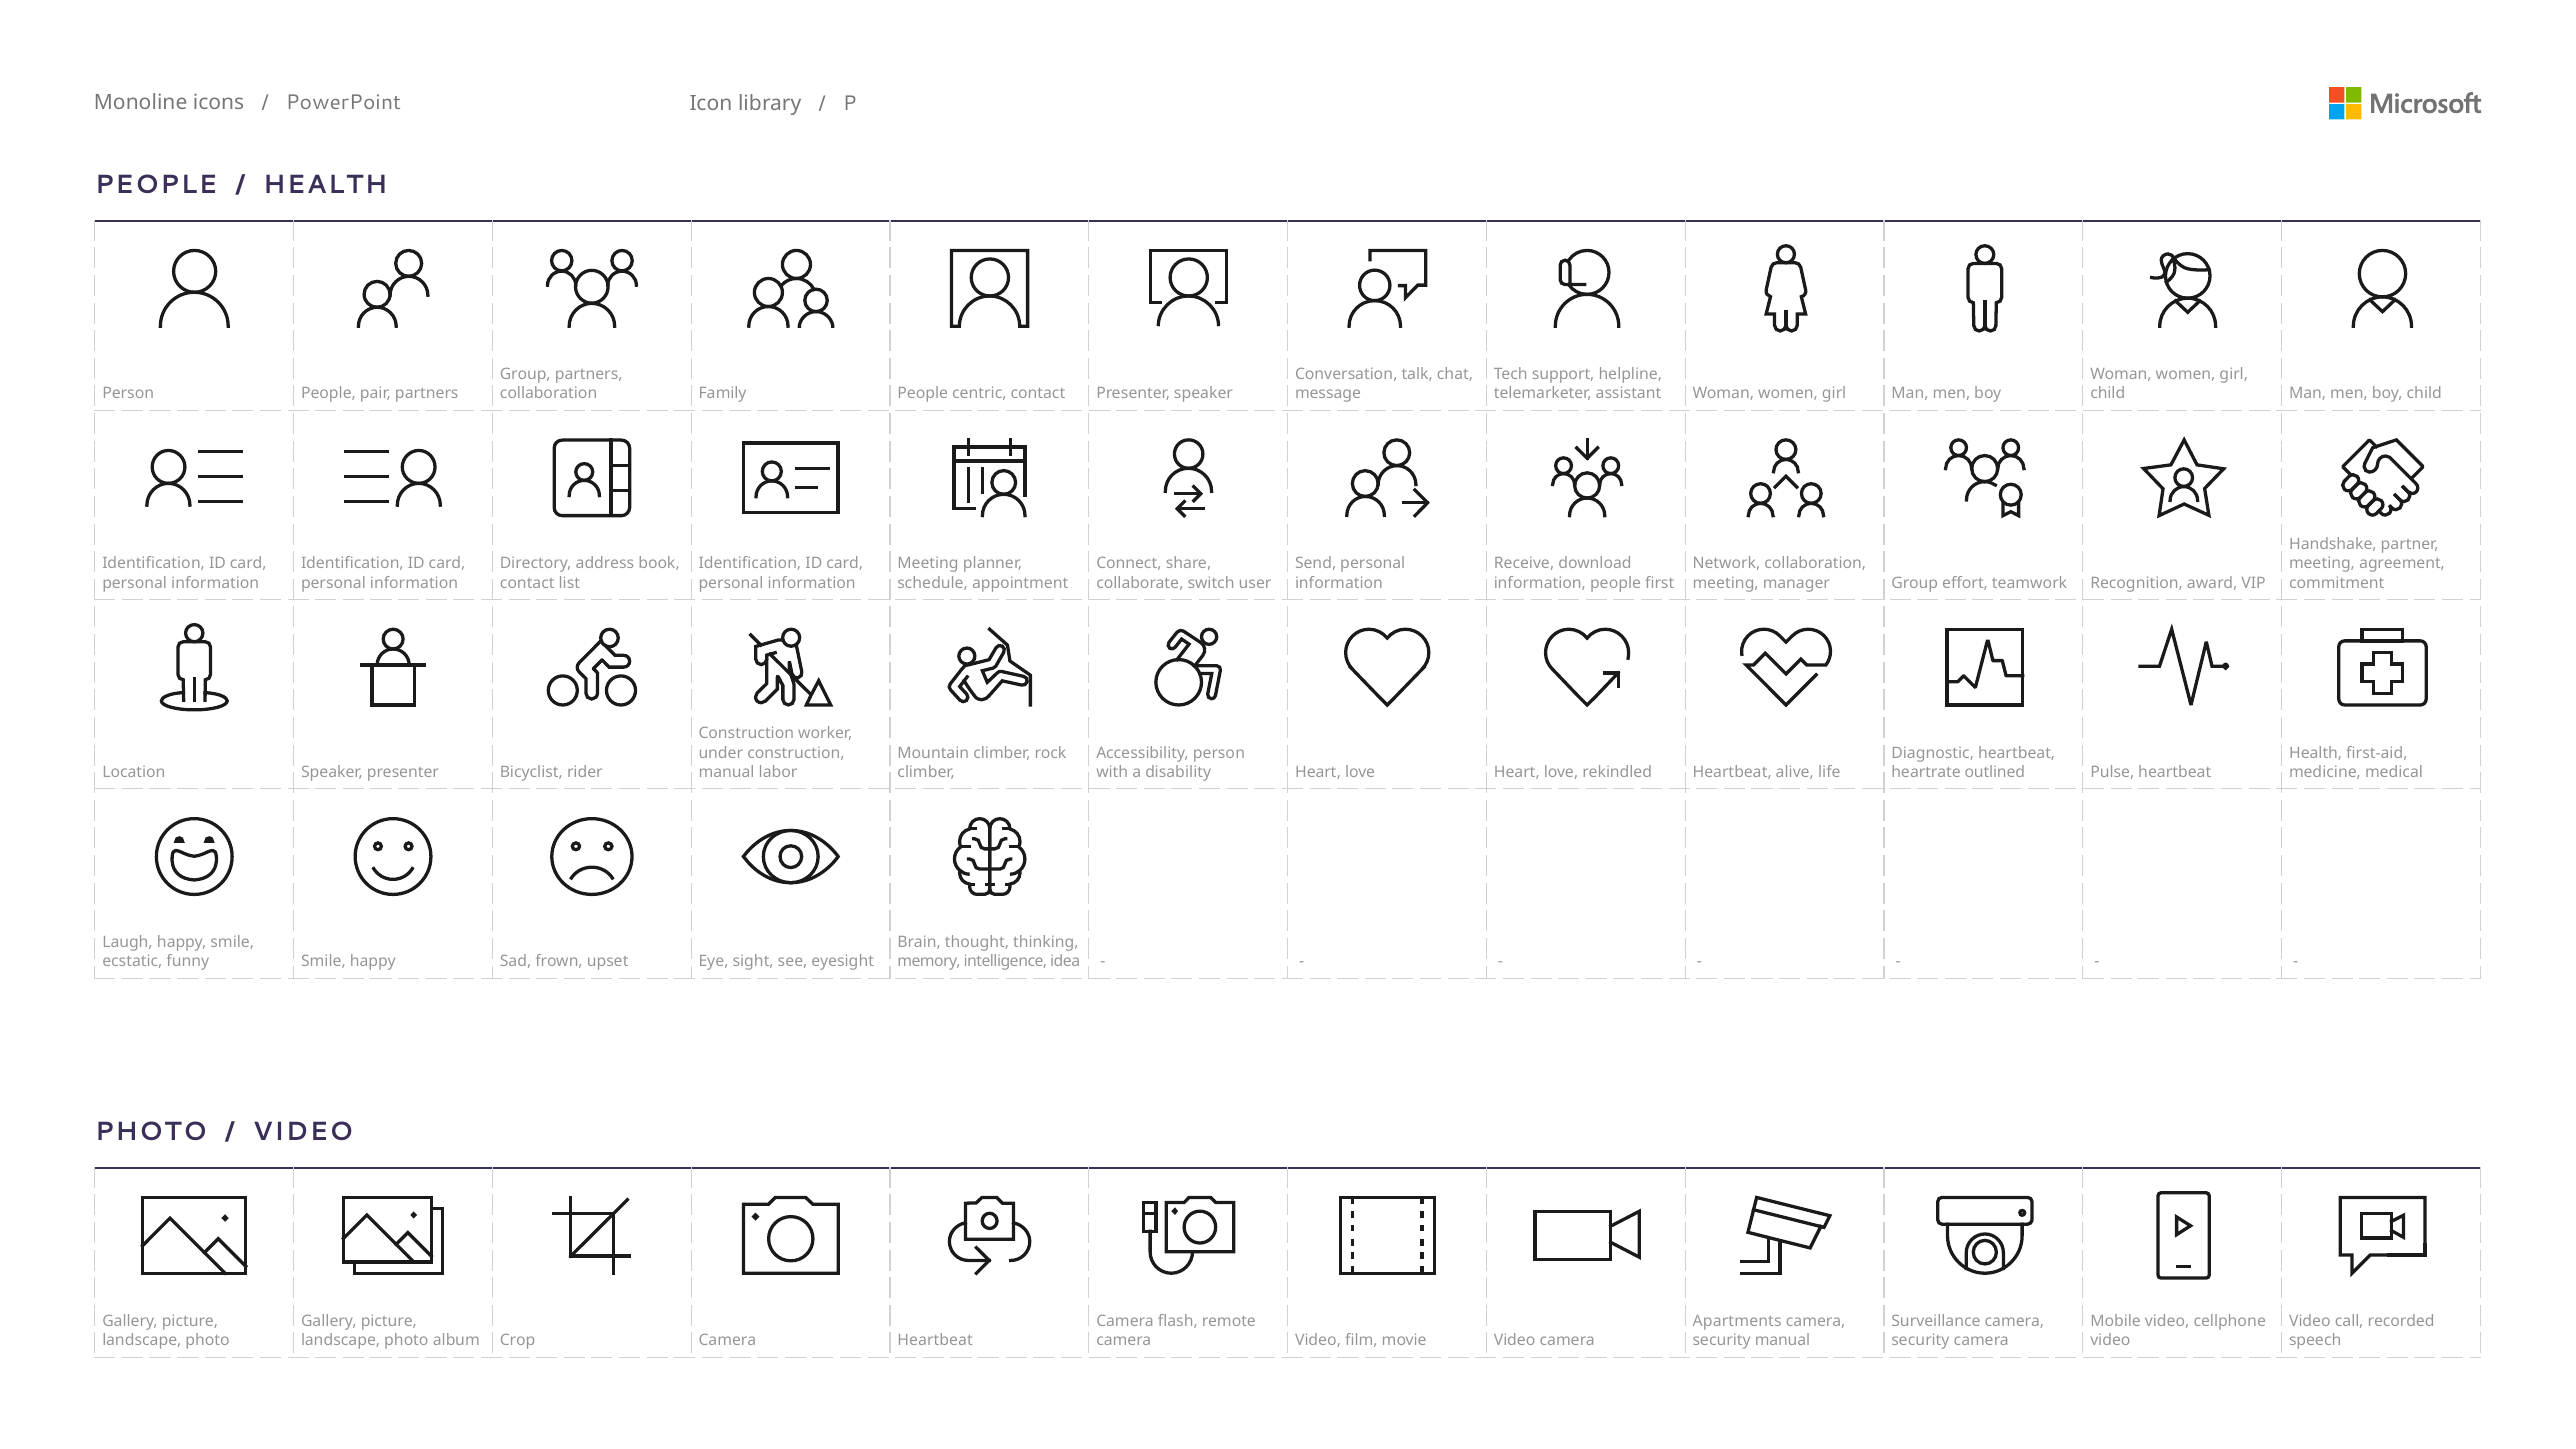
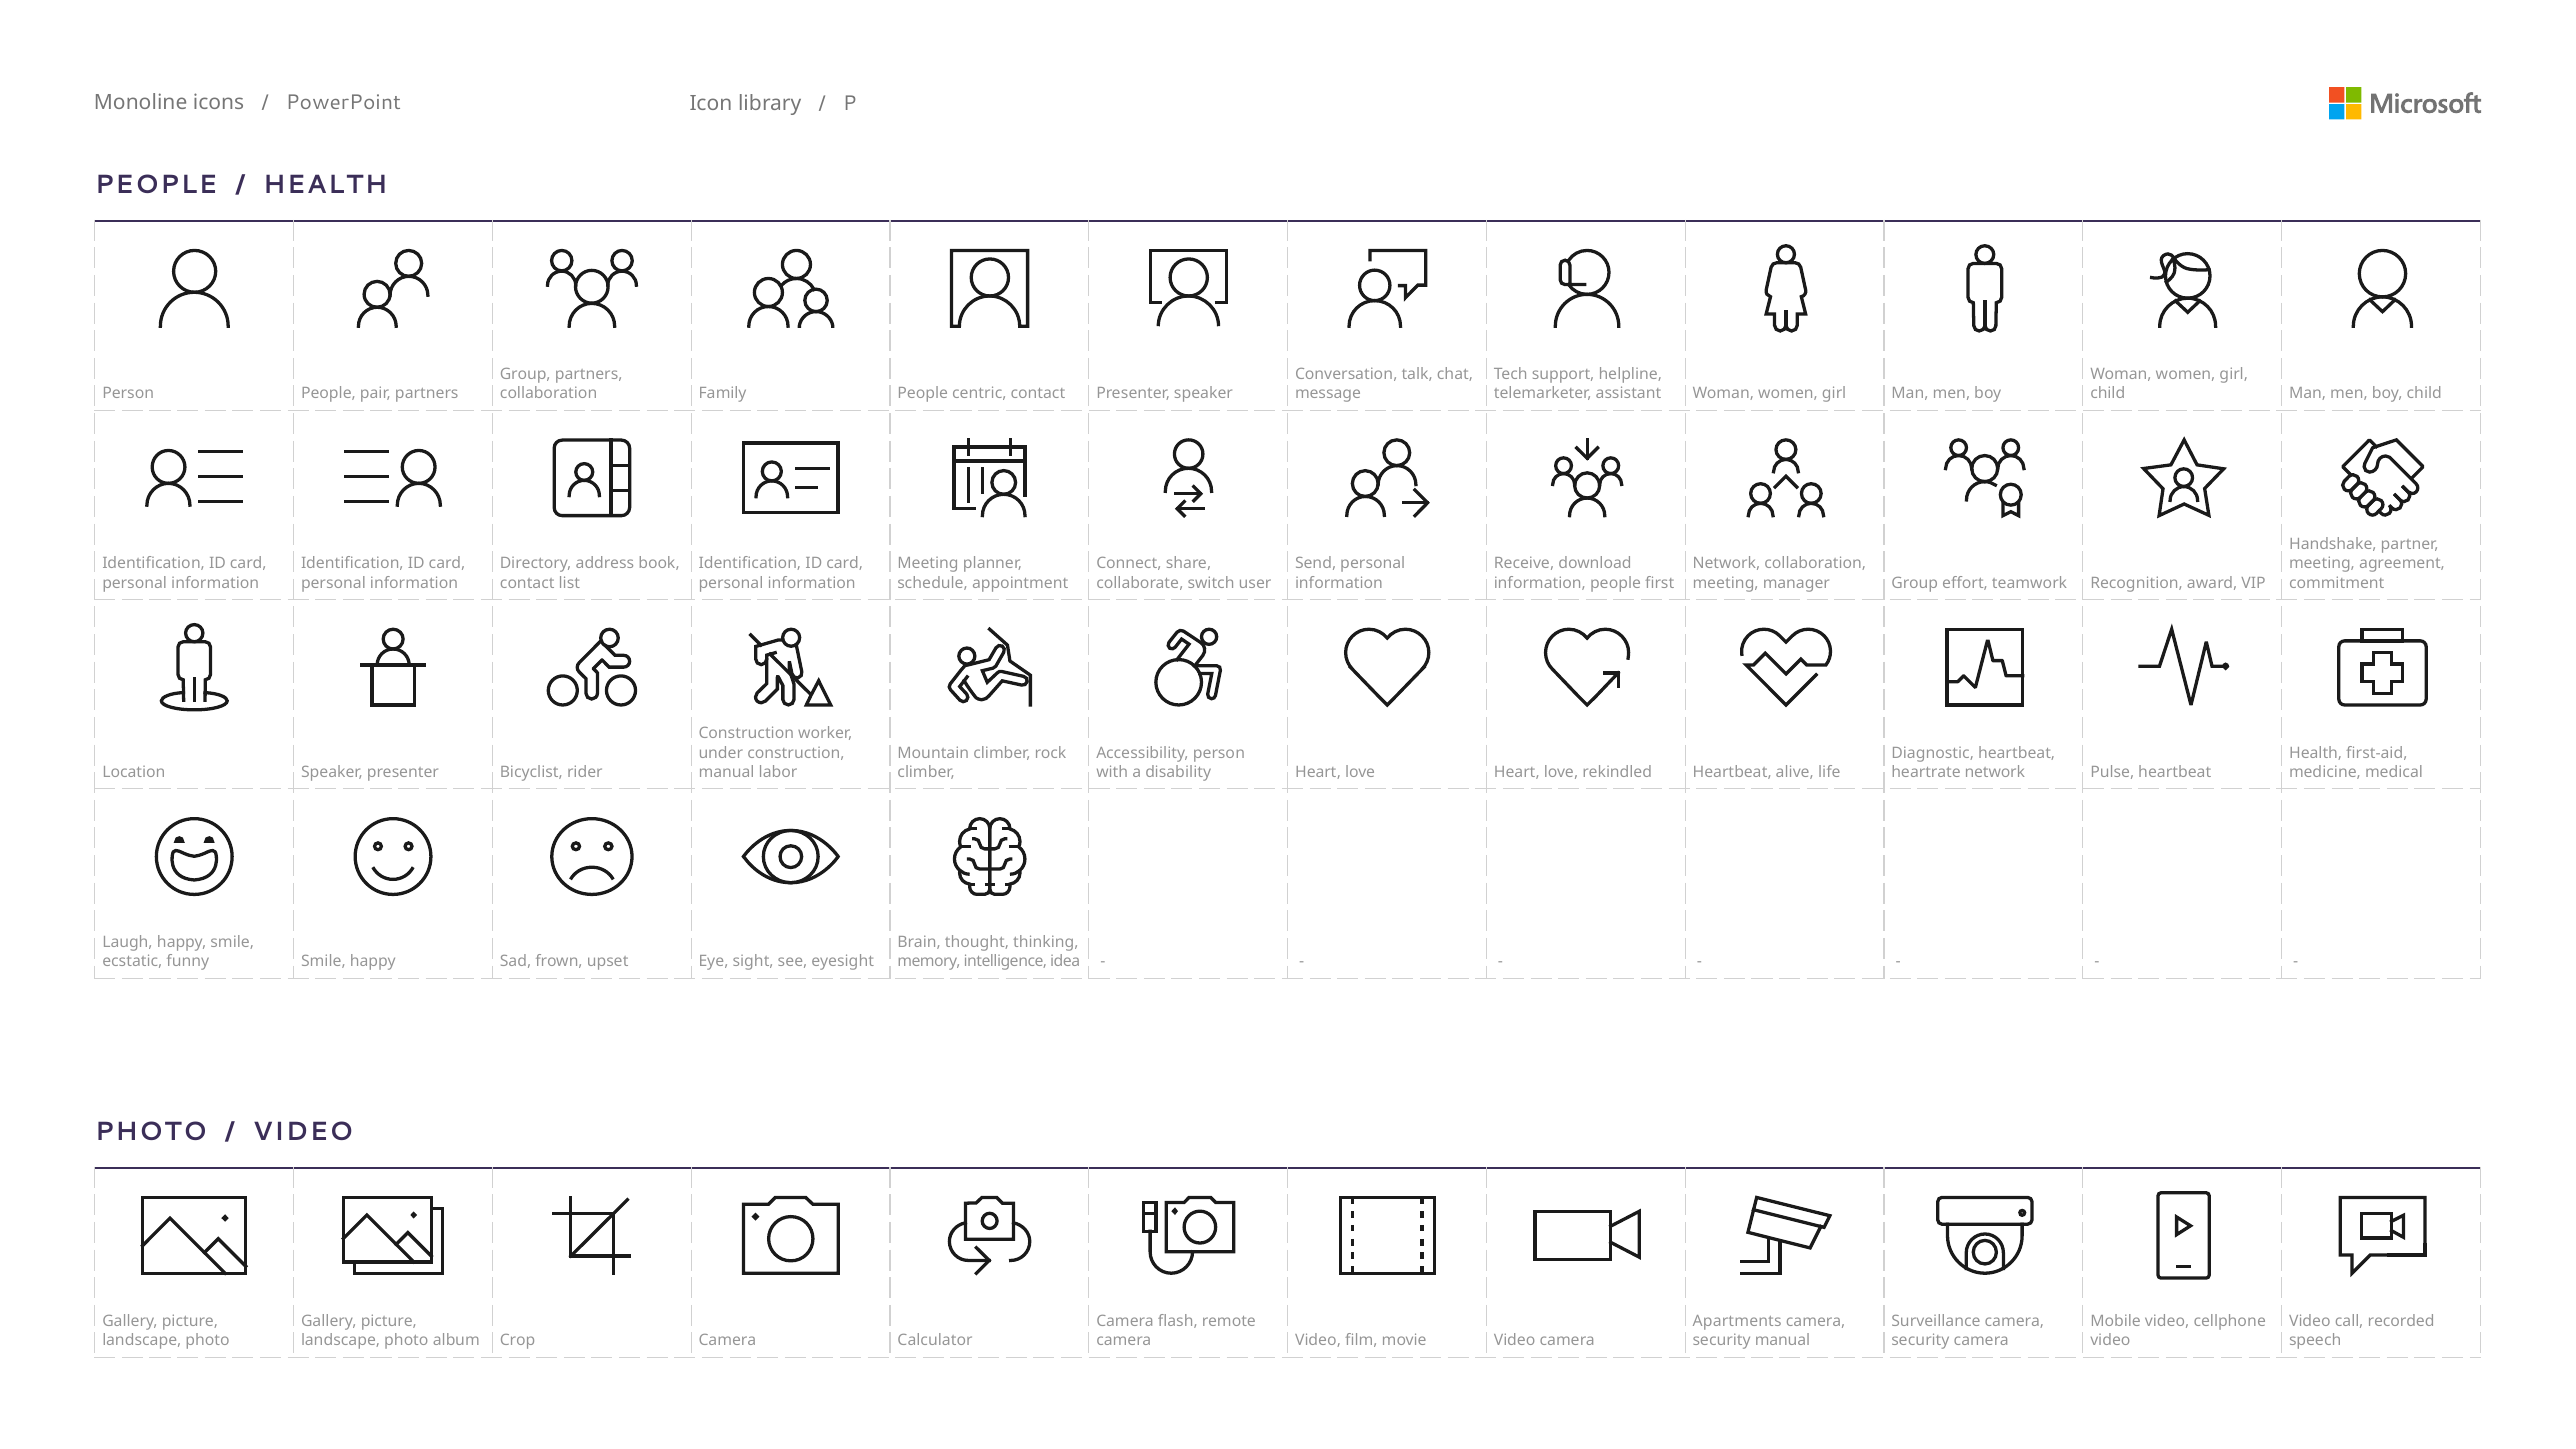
heartrate outlined: outlined -> network (1995, 772)
Camera Heartbeat: Heartbeat -> Calculator (935, 1340)
